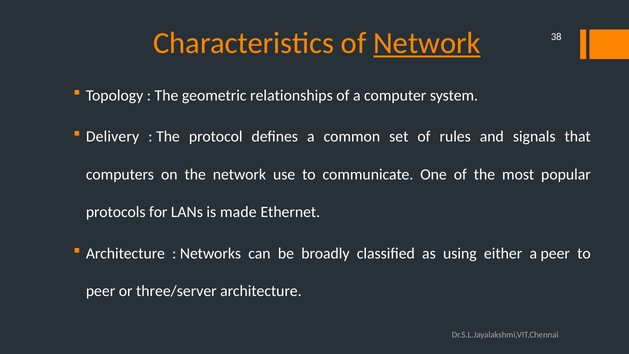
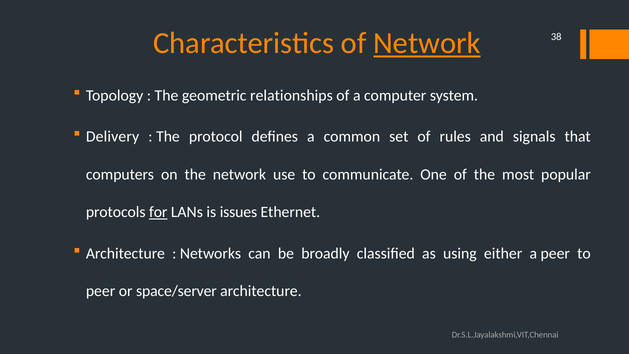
for underline: none -> present (158, 212)
made: made -> issues (238, 212)
three/server: three/server -> space/server (176, 291)
